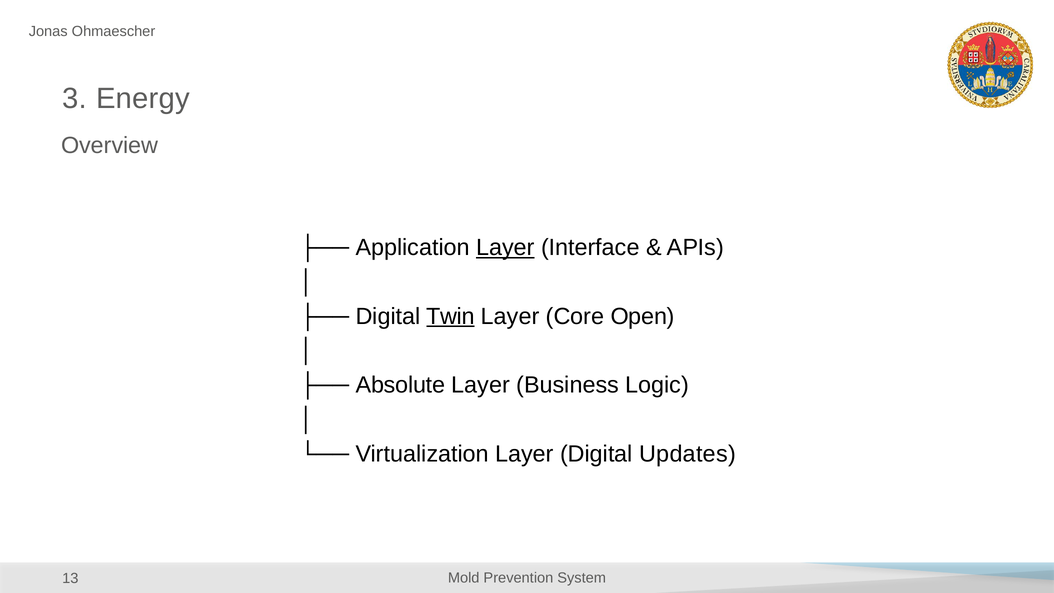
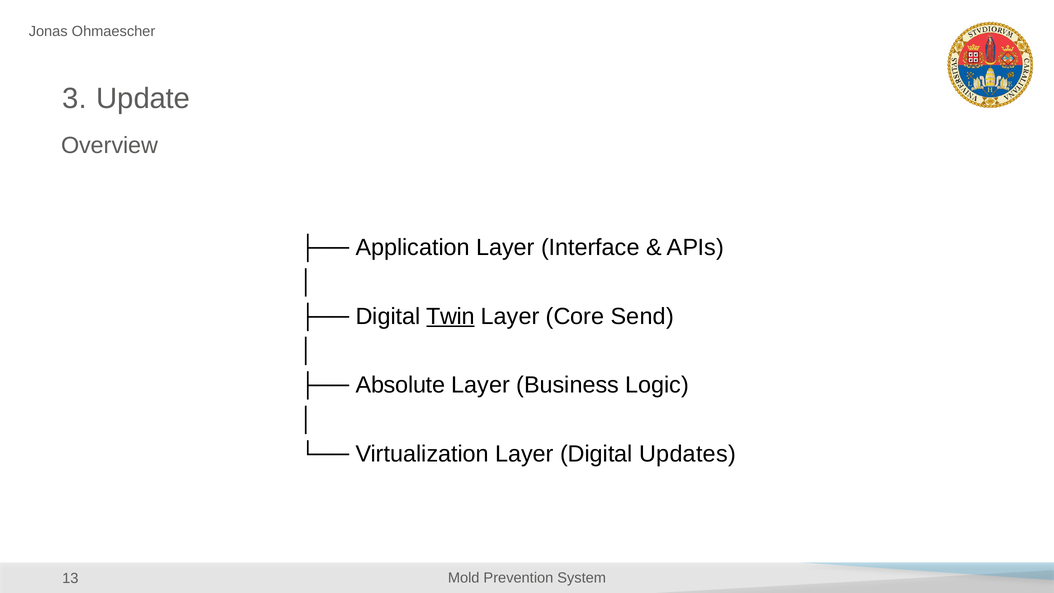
Energy: Energy -> Update (143, 99)
Layer underline: present -> none (505, 247)
Open: Open -> Send (642, 316)
